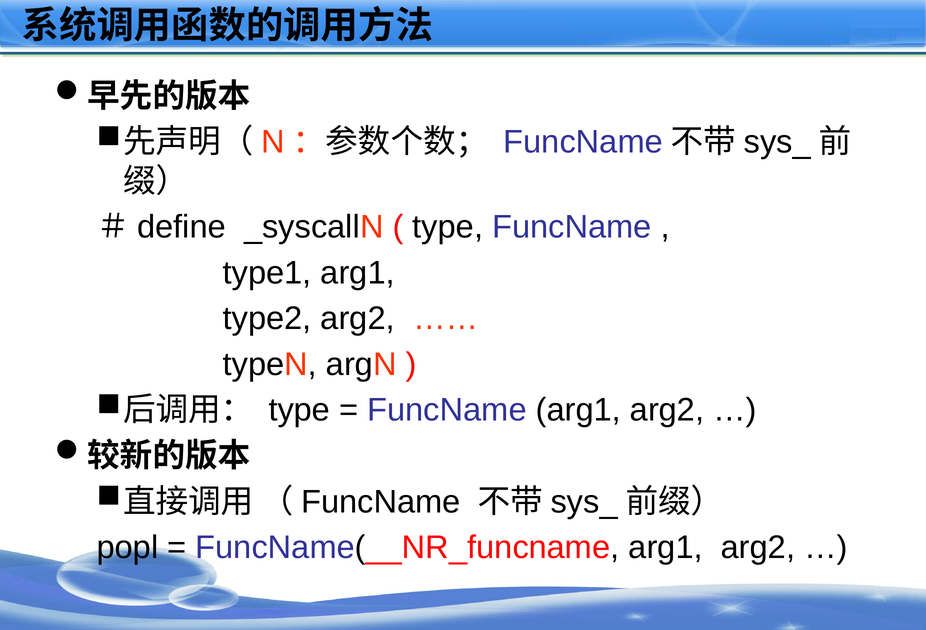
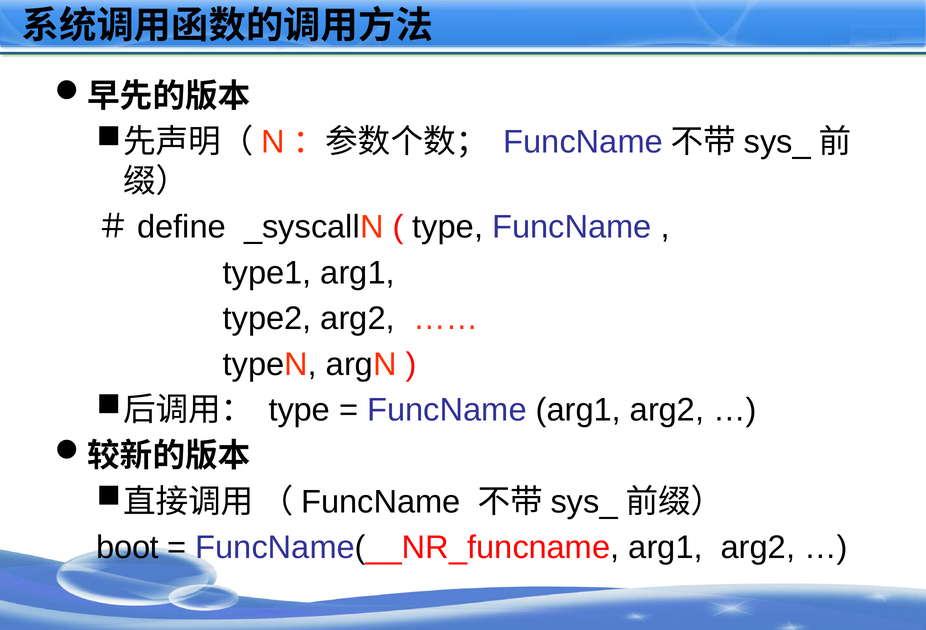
popl: popl -> boot (128, 547)
